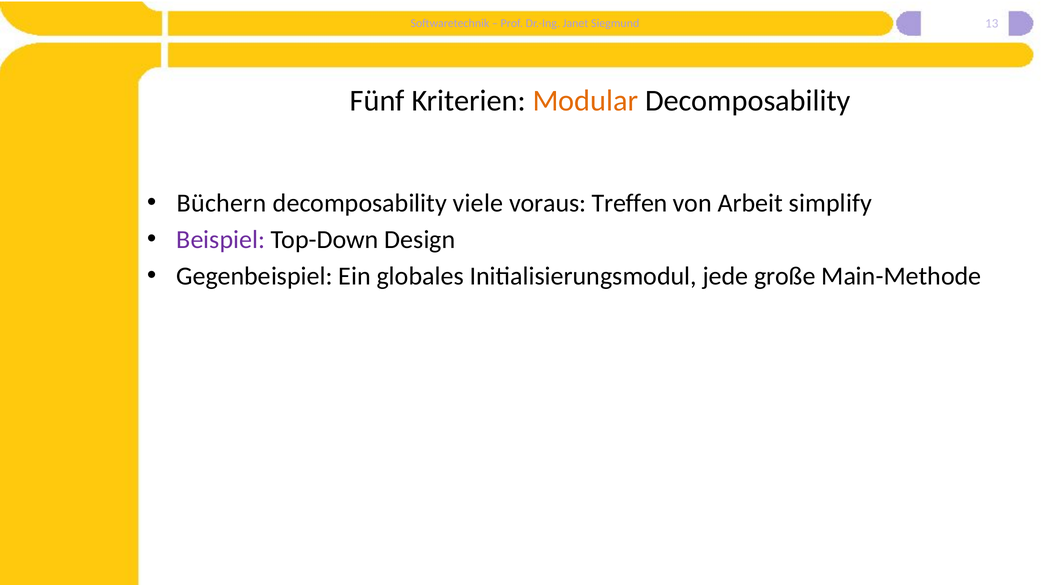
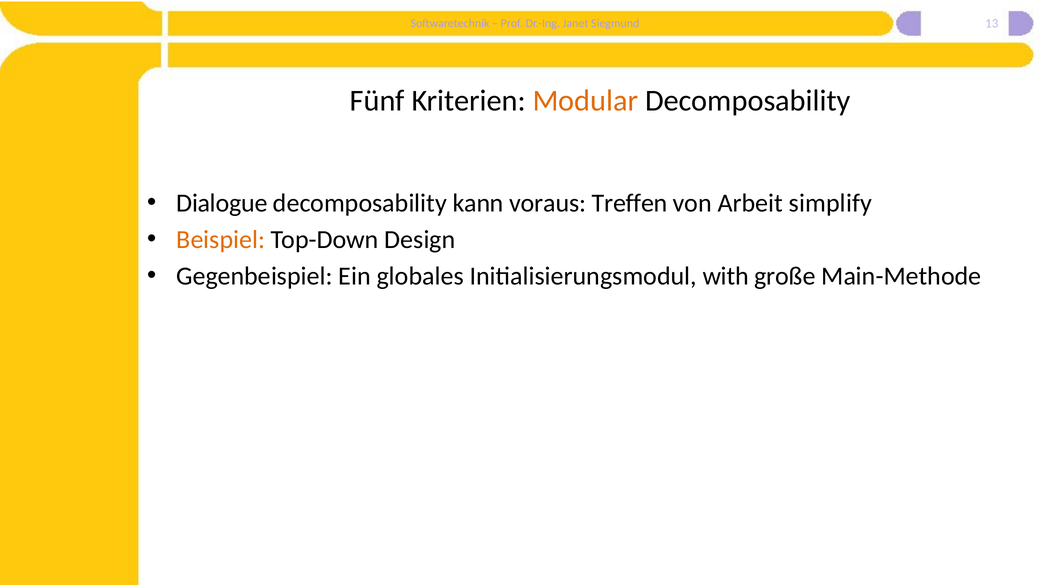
Büchern: Büchern -> Dialogue (222, 203)
viele: viele -> kann (478, 203)
Beispiel colour: purple -> orange (221, 240)
jede: jede -> with (726, 276)
